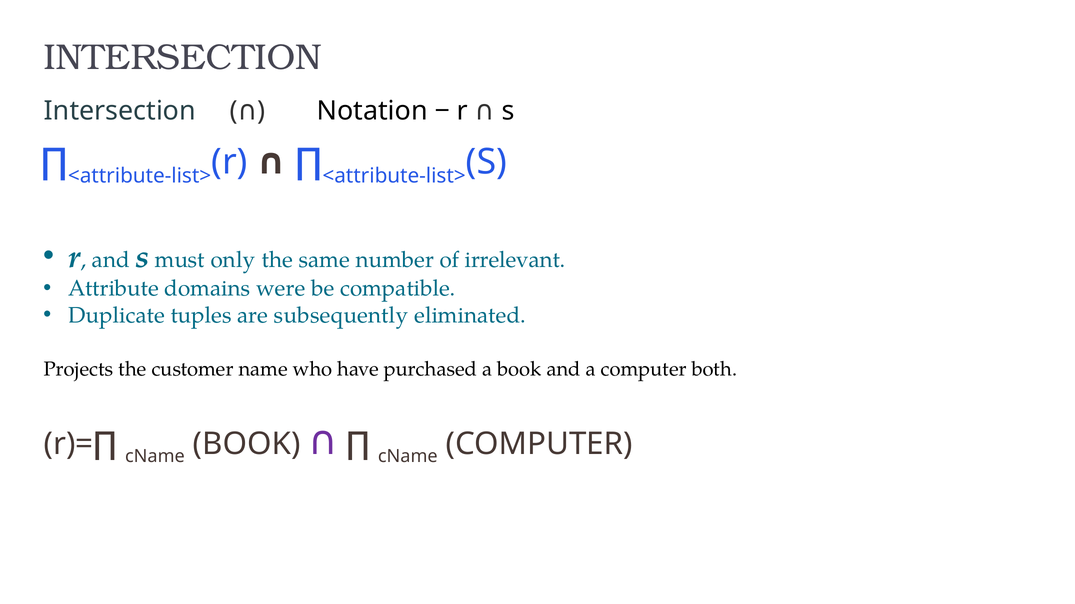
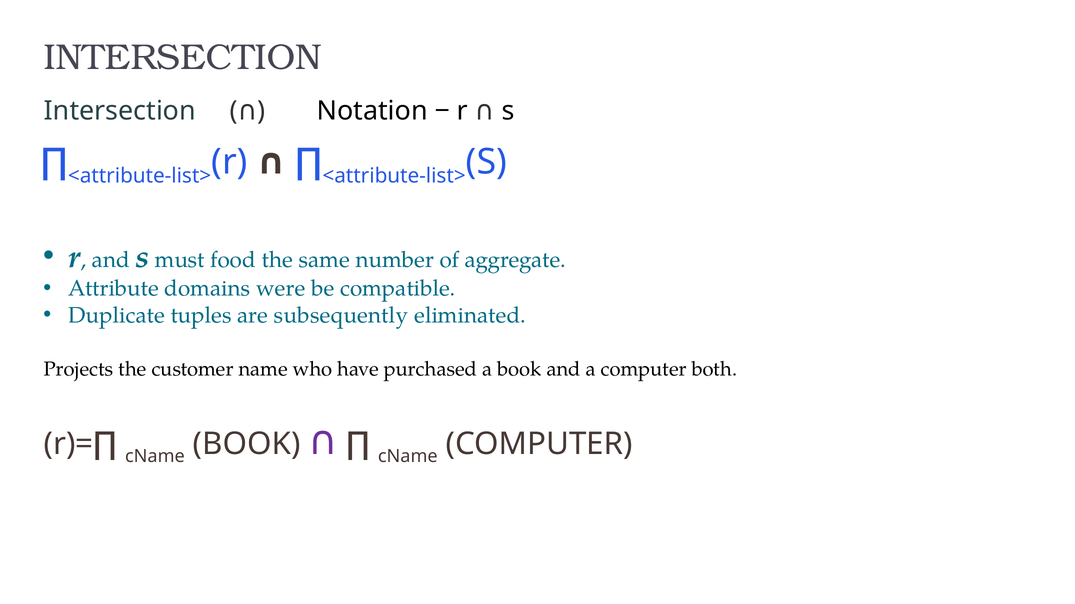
only: only -> food (233, 260)
irrelevant: irrelevant -> aggregate (515, 260)
